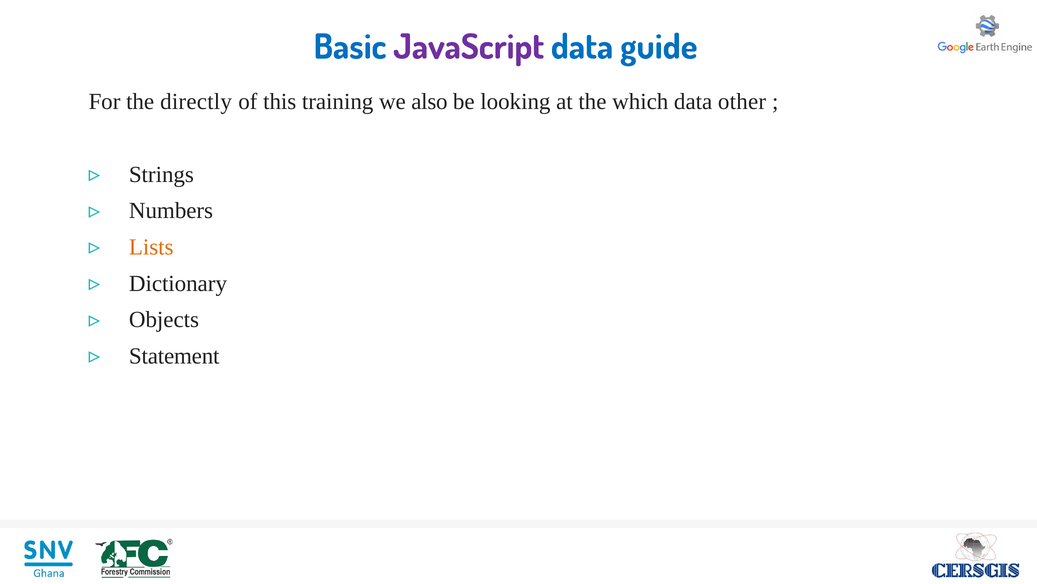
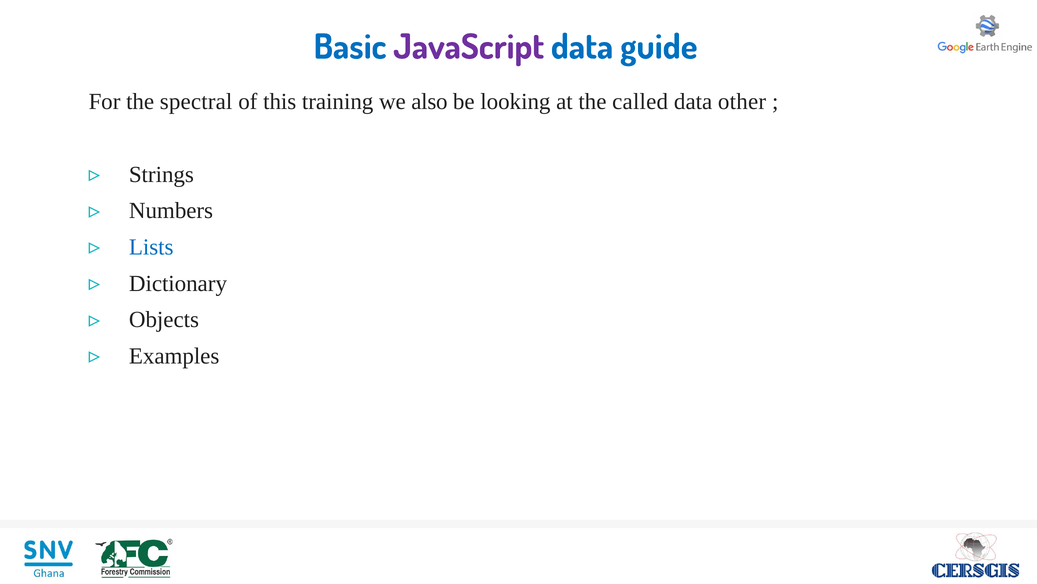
directly: directly -> spectral (196, 102)
which: which -> called (640, 102)
Lists colour: orange -> blue (151, 247)
Statement: Statement -> Examples (174, 356)
